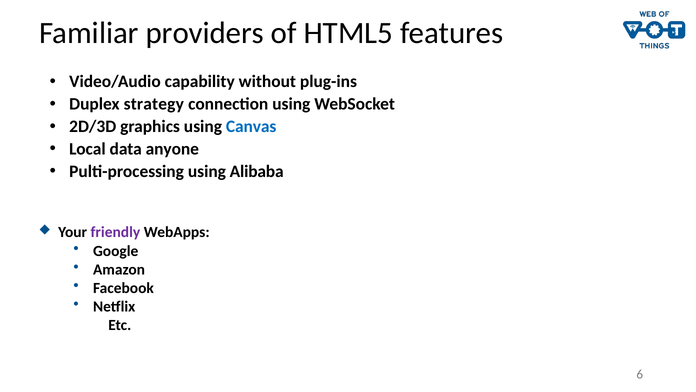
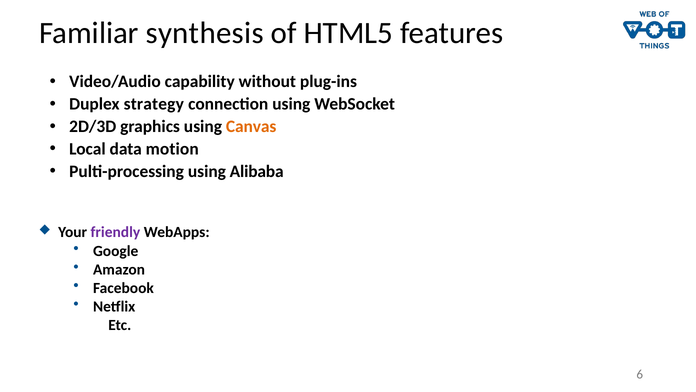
providers: providers -> synthesis (205, 33)
Canvas colour: blue -> orange (251, 126)
anyone: anyone -> motion (172, 149)
